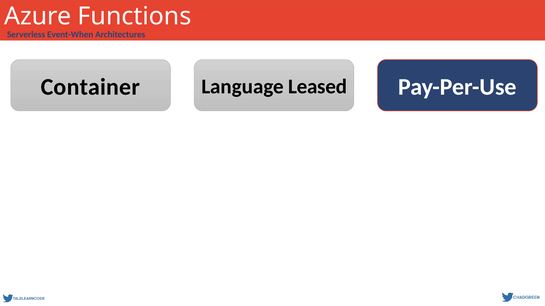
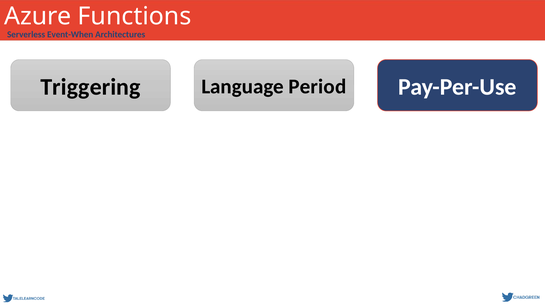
Container: Container -> Triggering (90, 87)
Leased: Leased -> Period (317, 87)
